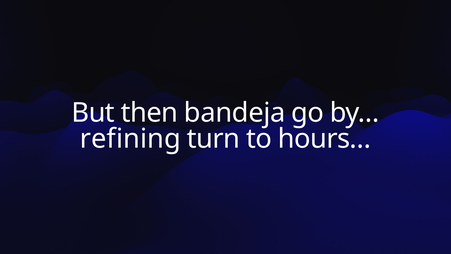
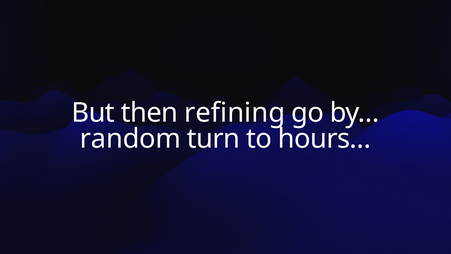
bandeja: bandeja -> refining (235, 113)
refining: refining -> random (130, 139)
